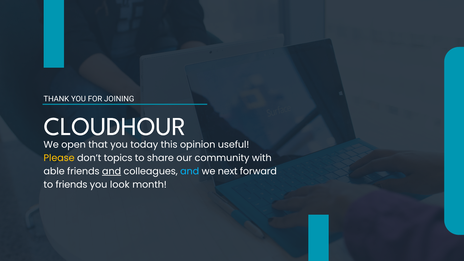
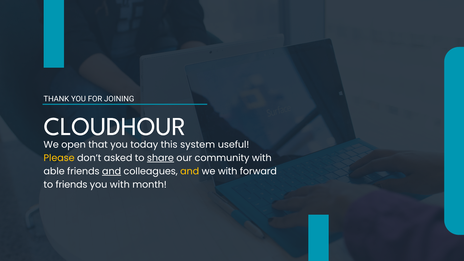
opinion: opinion -> system (198, 145)
topics: topics -> asked (118, 158)
share underline: none -> present (160, 158)
and colour: light blue -> yellow (190, 171)
we next: next -> with (228, 171)
you look: look -> with (120, 185)
